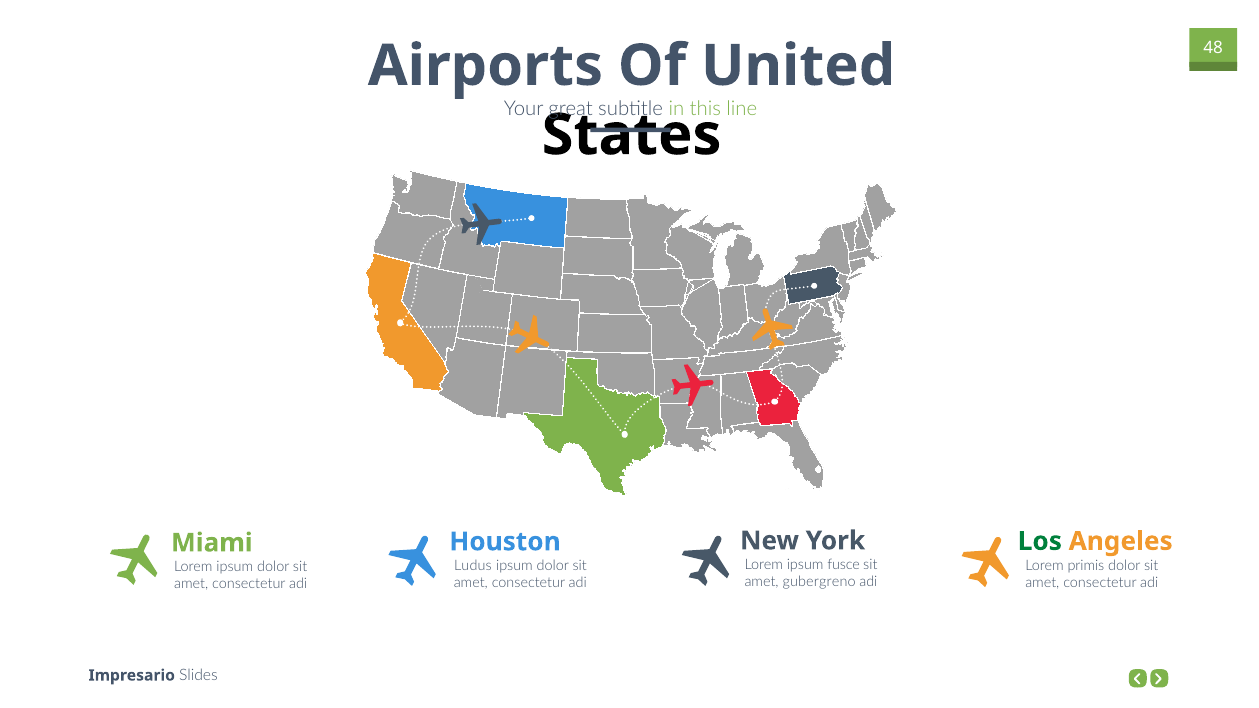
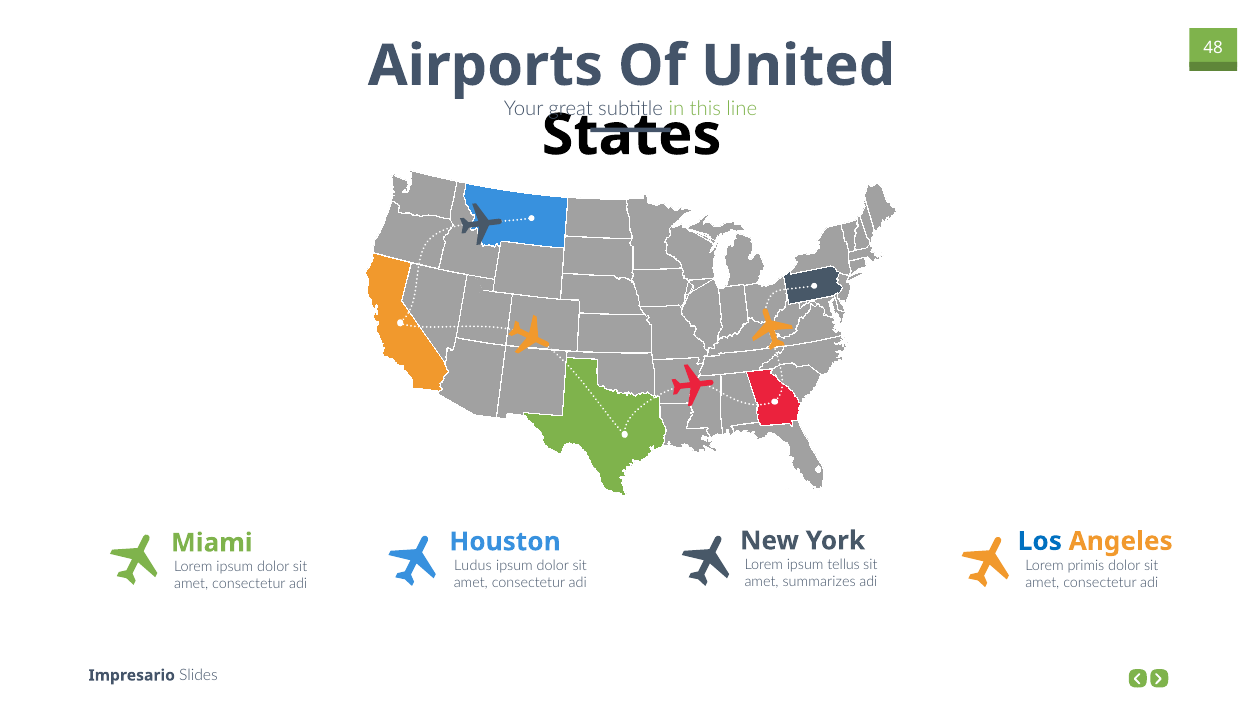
Los colour: green -> blue (1040, 542)
fusce: fusce -> tellus (844, 565)
gubergreno: gubergreno -> summarizes (819, 582)
